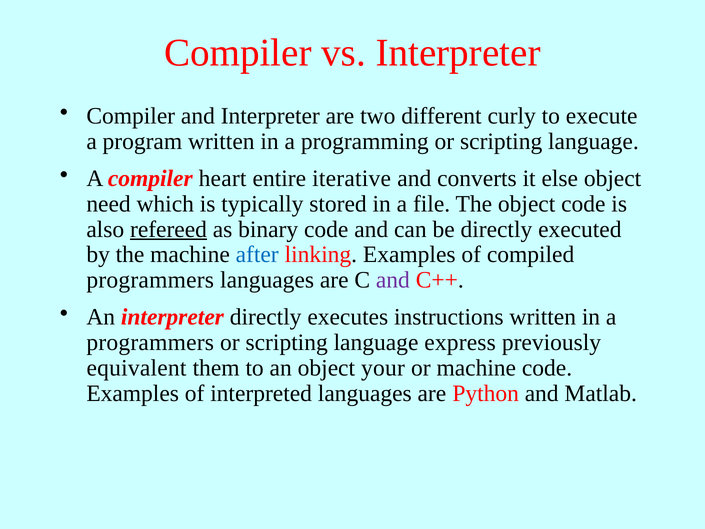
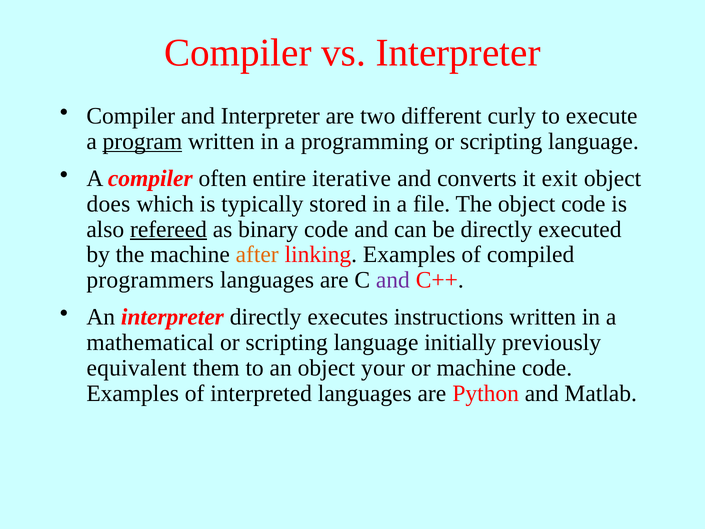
program underline: none -> present (142, 141)
heart: heart -> often (223, 178)
else: else -> exit (560, 178)
need: need -> does (108, 204)
after colour: blue -> orange (257, 255)
programmers: programmers -> mathematical (150, 342)
express: express -> initially (460, 342)
